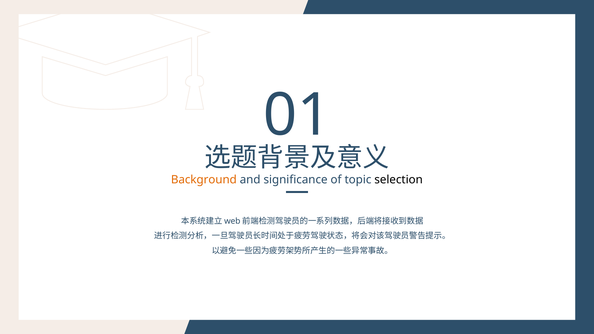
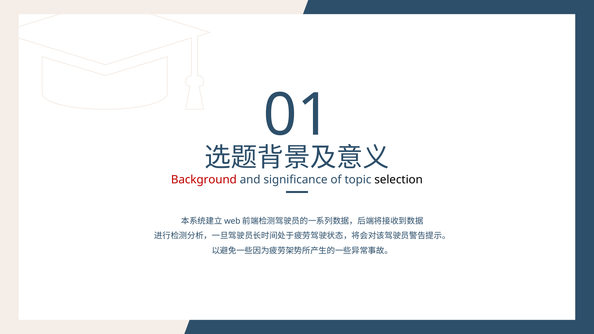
Background colour: orange -> red (204, 180)
